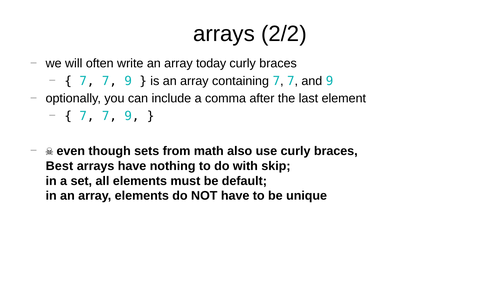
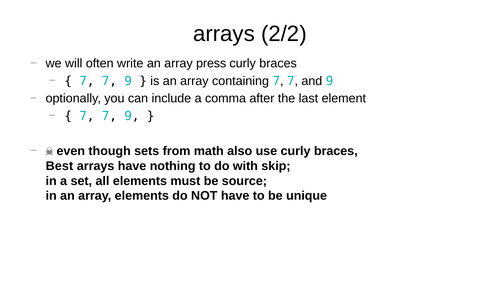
today: today -> press (211, 64)
default: default -> source (244, 181)
